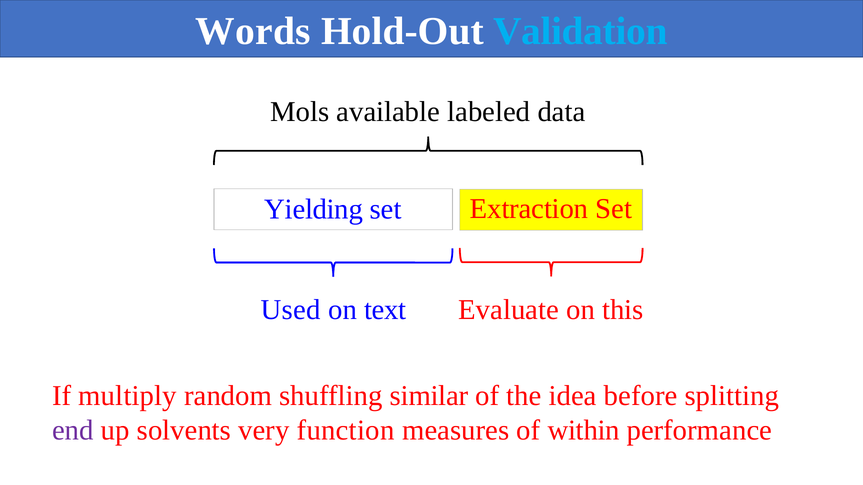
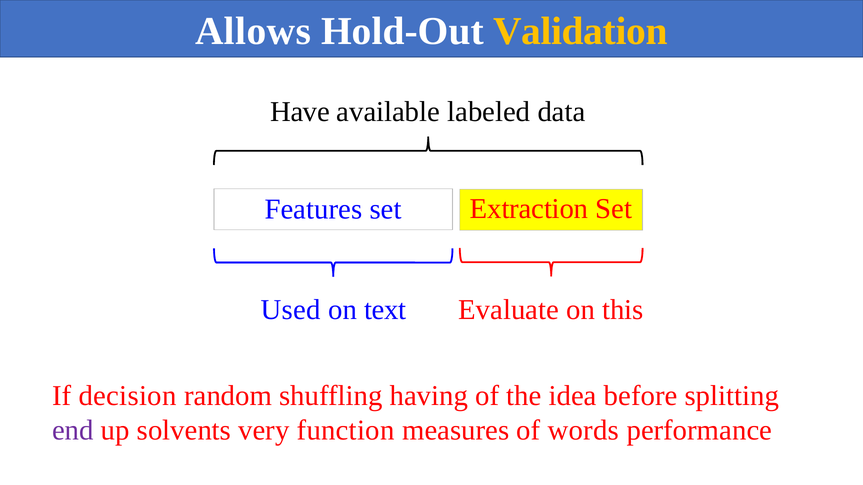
Words: Words -> Allows (253, 31)
Validation colour: light blue -> yellow (580, 31)
Mols: Mols -> Have (300, 112)
Yielding: Yielding -> Features (313, 210)
multiply: multiply -> decision (128, 396)
similar: similar -> having (429, 396)
within: within -> words (583, 431)
